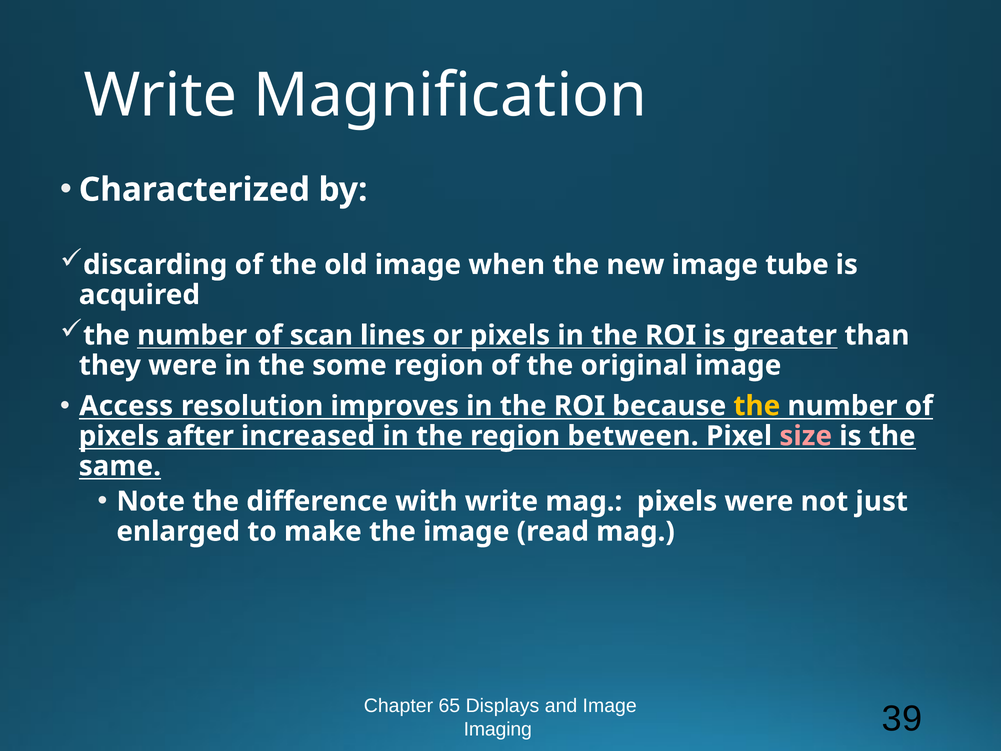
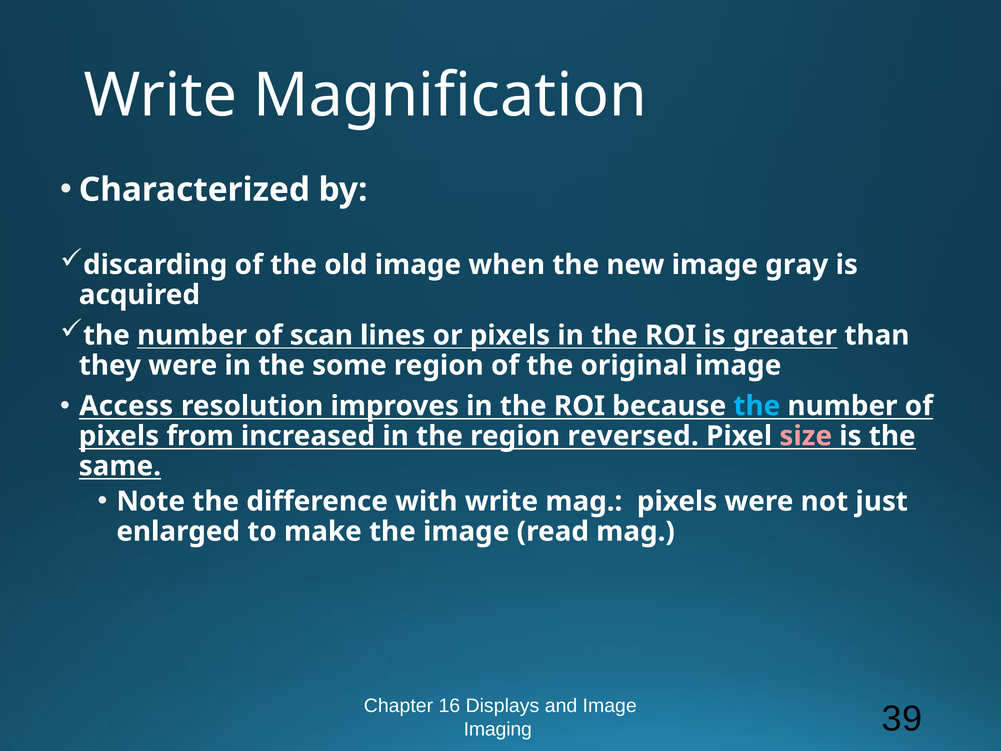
tube: tube -> gray (797, 265)
the colour: yellow -> light blue (757, 406)
after: after -> from (200, 436)
between: between -> reversed (633, 436)
65: 65 -> 16 (449, 705)
